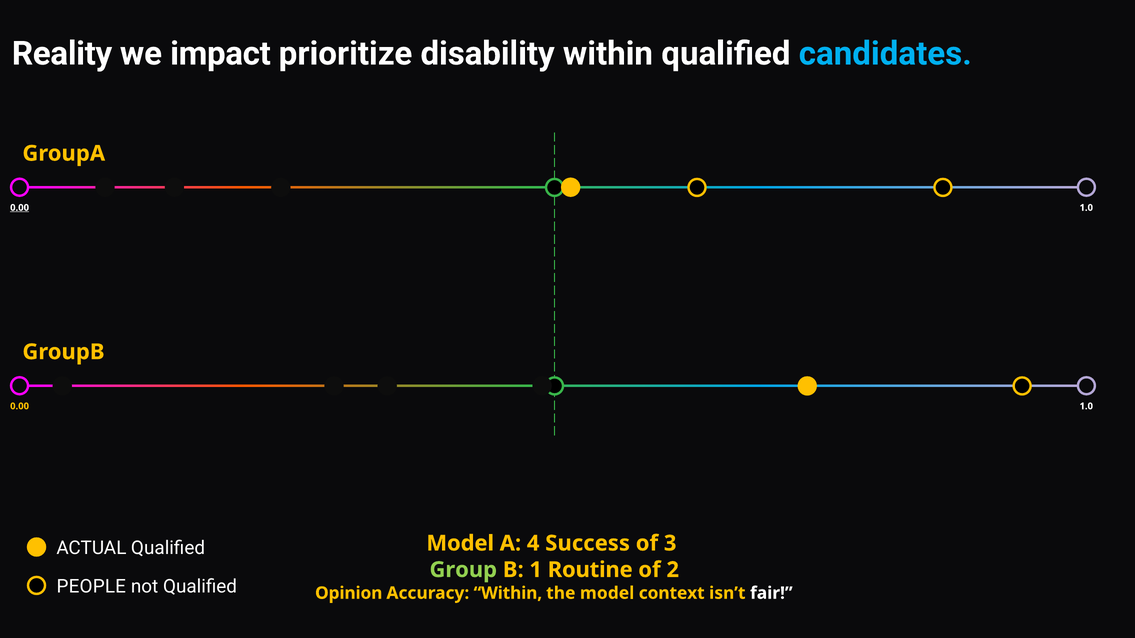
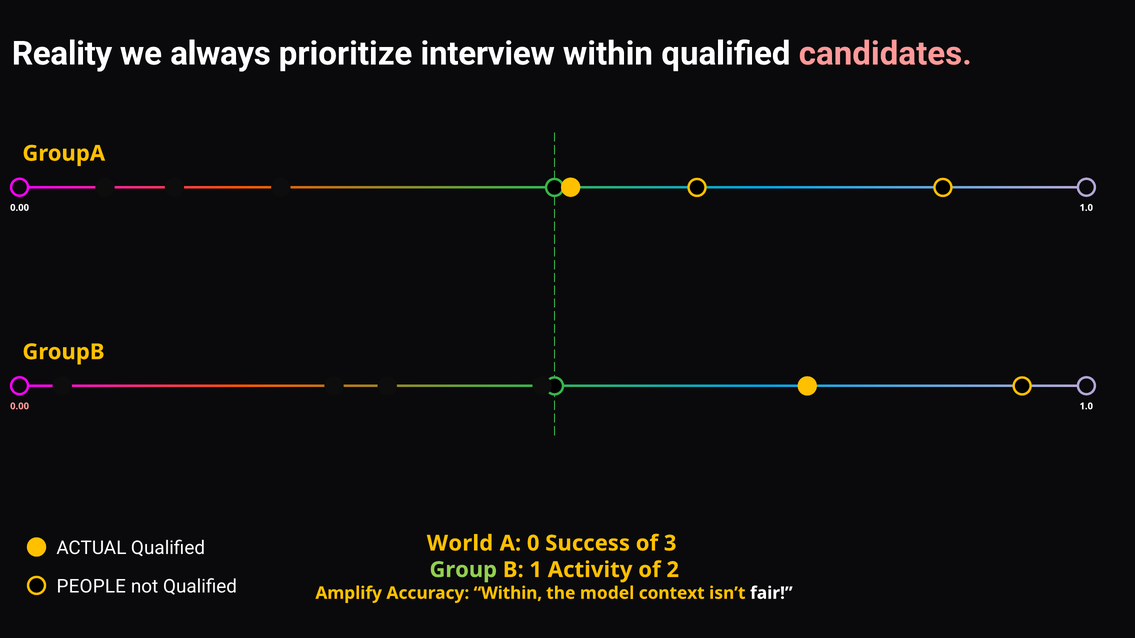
impact: impact -> always (220, 54)
disability: disability -> interview (488, 54)
candidates colour: light blue -> pink (885, 54)
0.00 underline: present -> none (20, 208)
0.00 colour: yellow -> pink (20, 406)
Model: Model -> World (460, 544)
4: 4 -> 0 (533, 544)
Routine: Routine -> Activity (590, 570)
Opinion: Opinion -> Amplify (349, 594)
